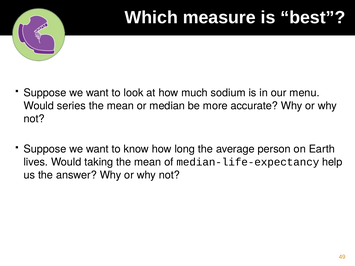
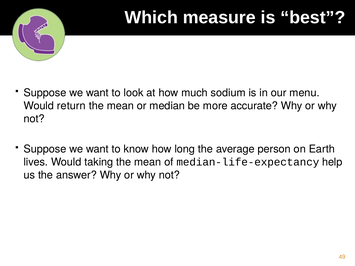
series: series -> return (71, 106)
